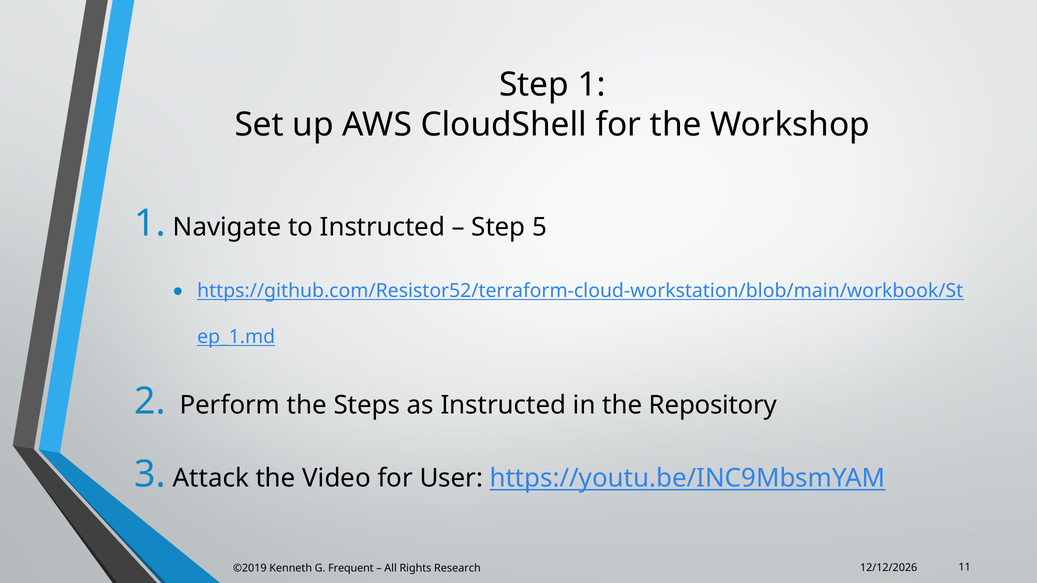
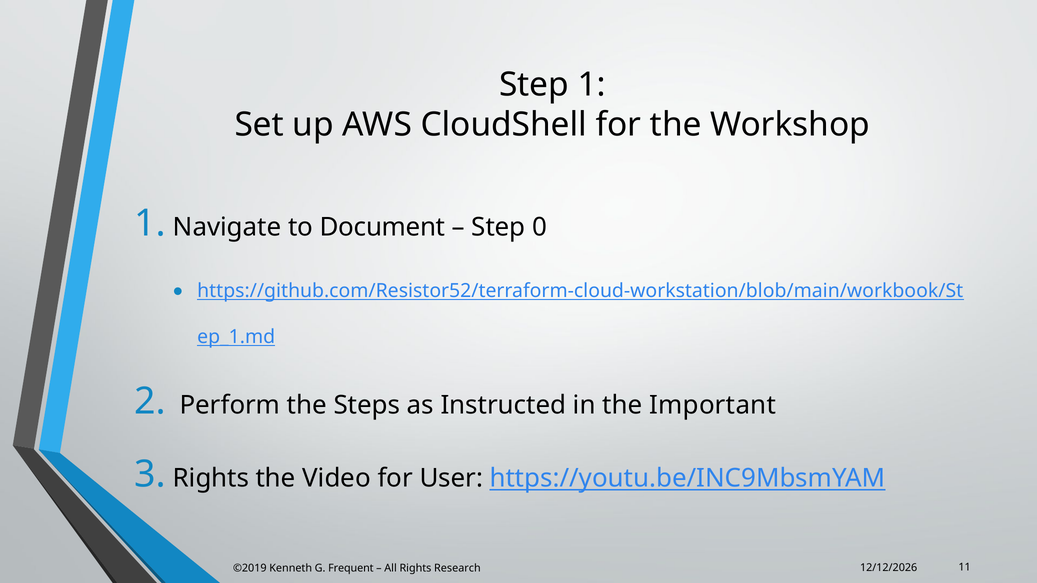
to Instructed: Instructed -> Document (383, 227)
5: 5 -> 0 (540, 227)
Repository: Repository -> Important (713, 405)
Attack: Attack -> Rights (211, 478)
